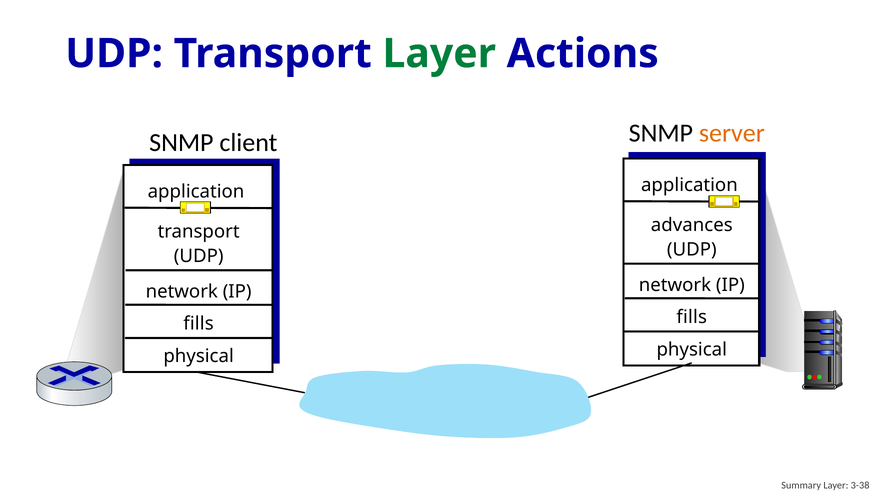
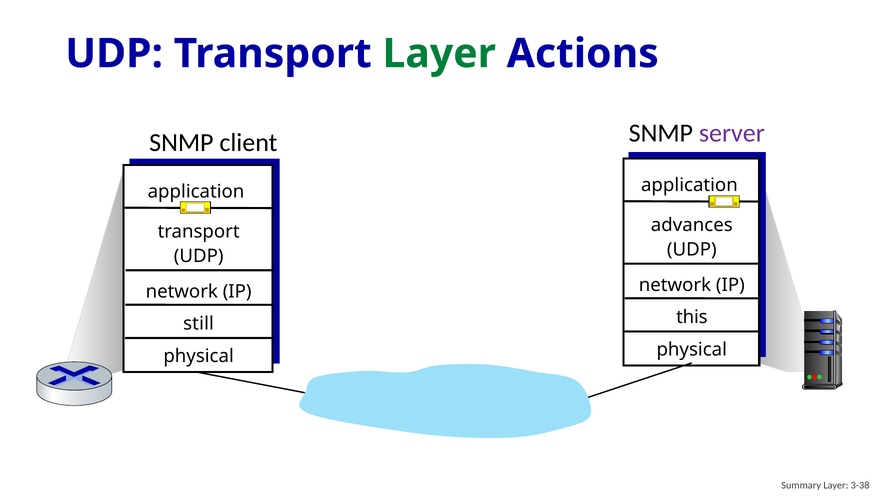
server colour: orange -> purple (732, 133)
fills: fills -> this (692, 317)
fills: fills -> still (199, 324)
